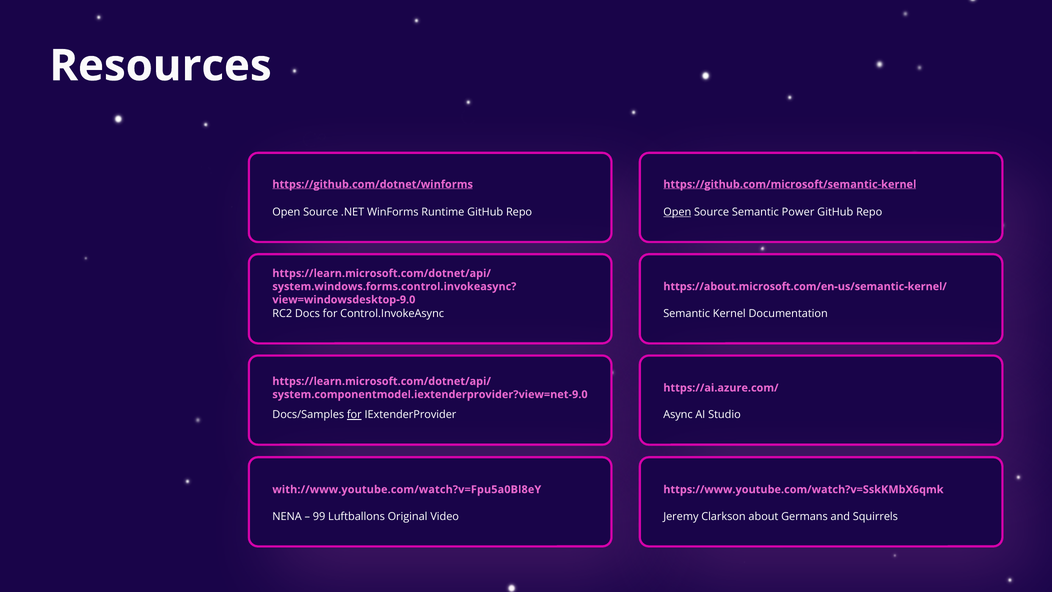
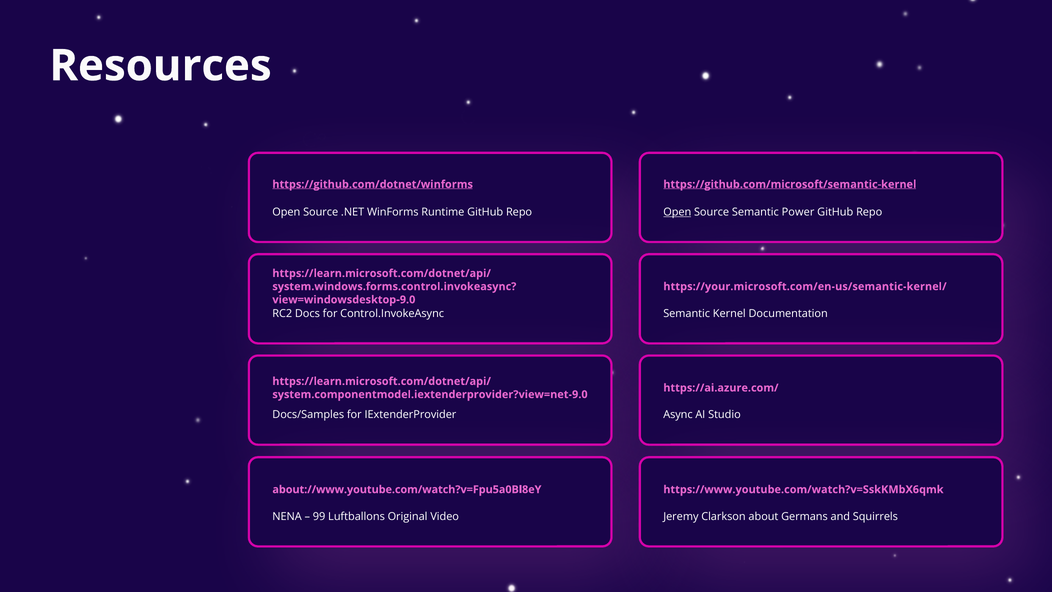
https://about.microsoft.com/en-us/semantic-kernel/: https://about.microsoft.com/en-us/semantic-kernel/ -> https://your.microsoft.com/en-us/semantic-kernel/ (805, 286)
for underline: present -> none (354, 415)
with://www.youtube.com/watch?v=Fpu5a0Bl8eY: with://www.youtube.com/watch?v=Fpu5a0Bl8eY -> about://www.youtube.com/watch?v=Fpu5a0Bl8eY (407, 489)
